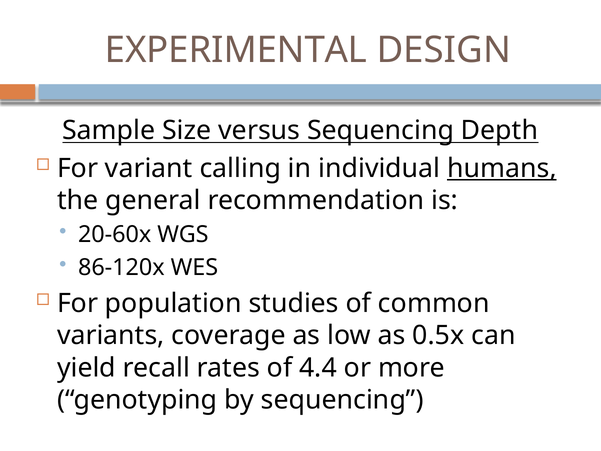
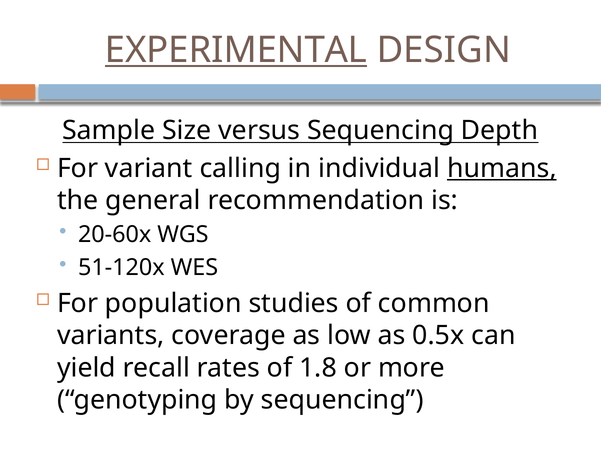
EXPERIMENTAL underline: none -> present (236, 50)
86-120x: 86-120x -> 51-120x (121, 267)
4.4: 4.4 -> 1.8 (318, 367)
